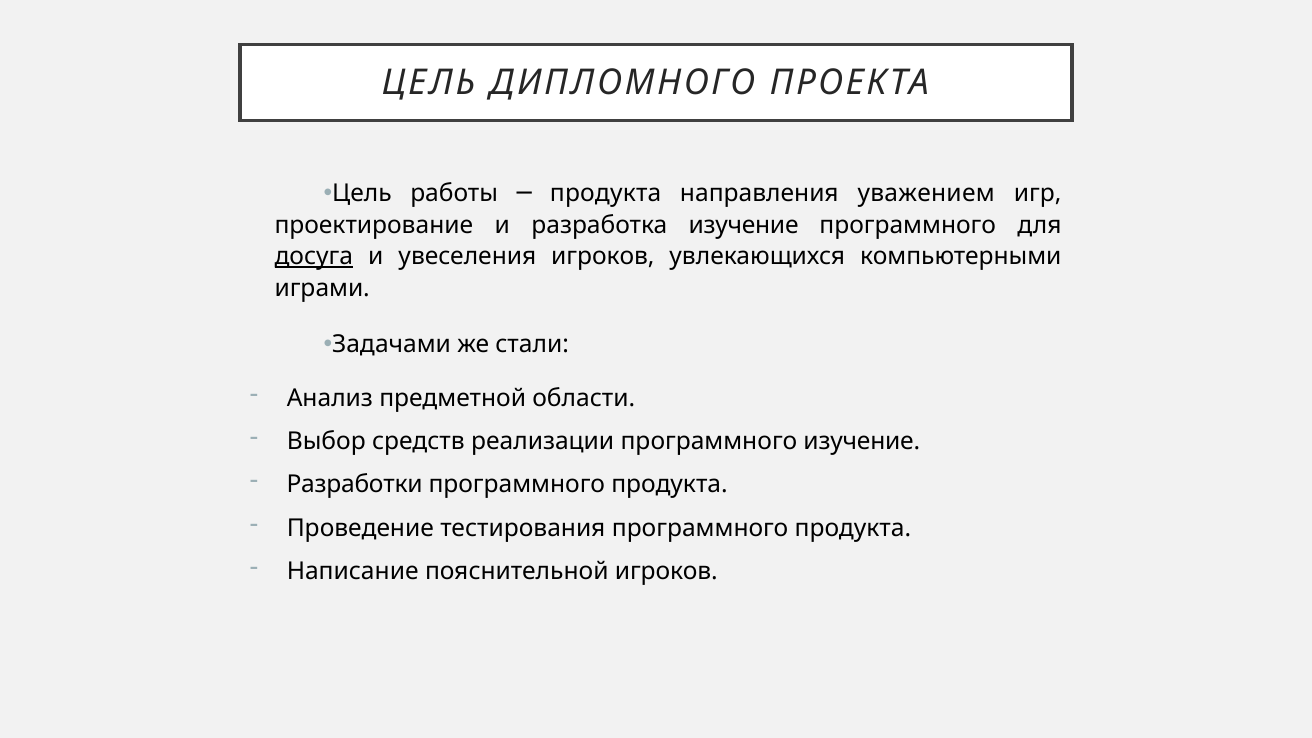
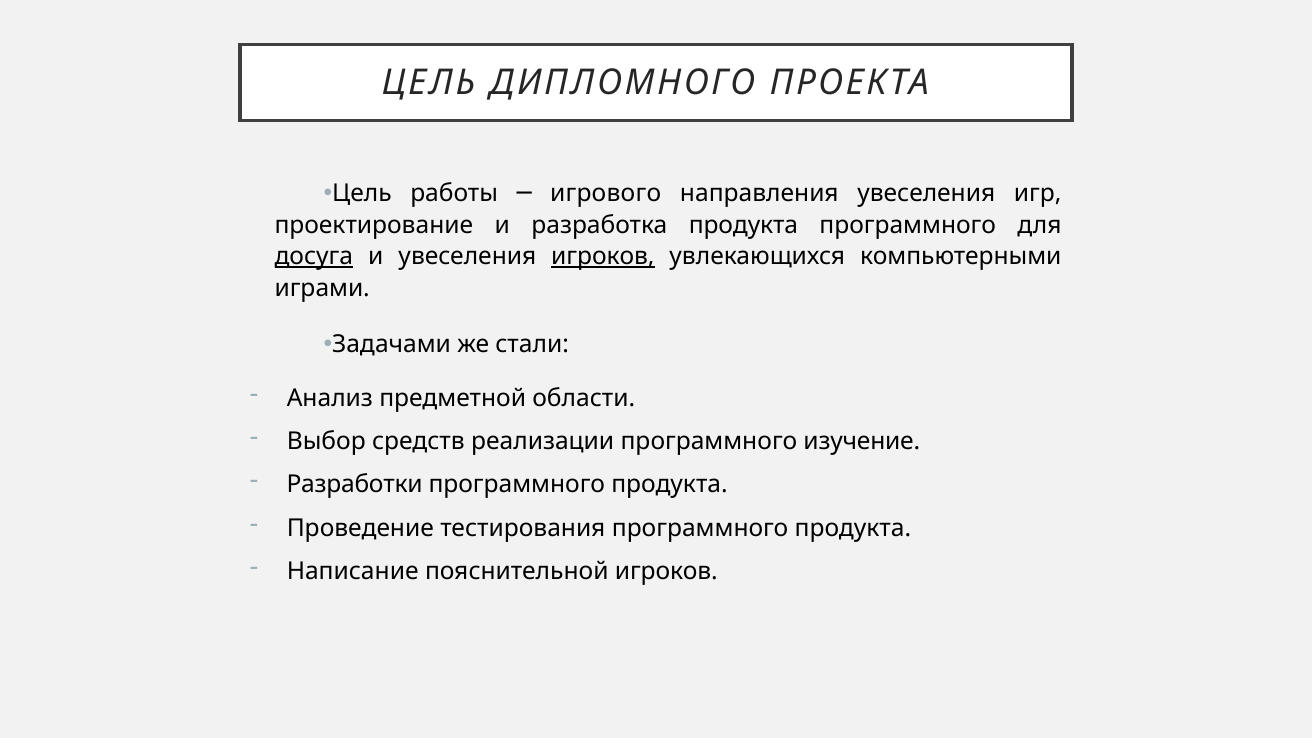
работы продукта: продукта -> игрового (606, 193)
направления уважением: уважением -> увеселения (926, 193)
разработка изучение: изучение -> продукта (743, 225)
игроков underline: none -> present (603, 257)
